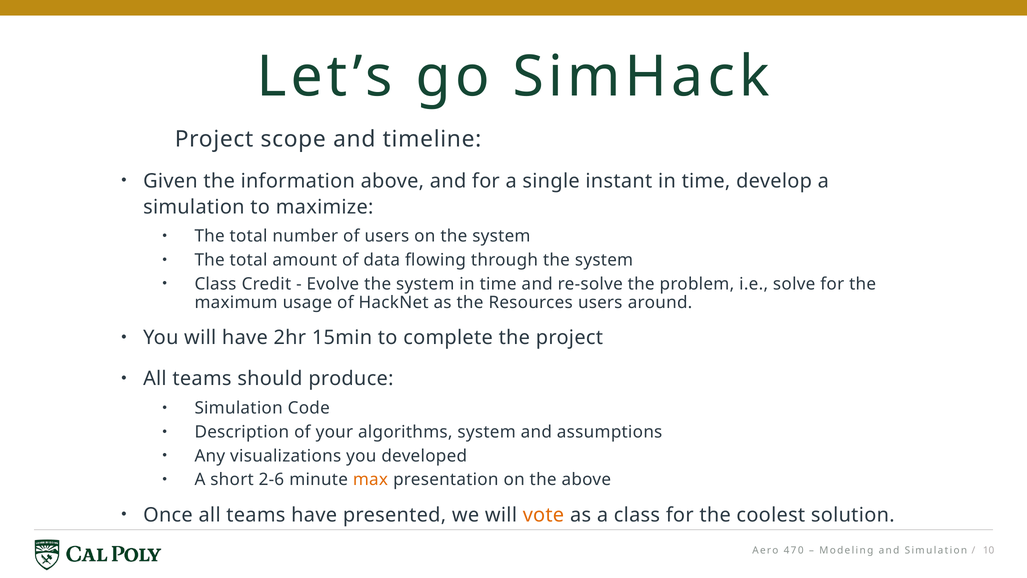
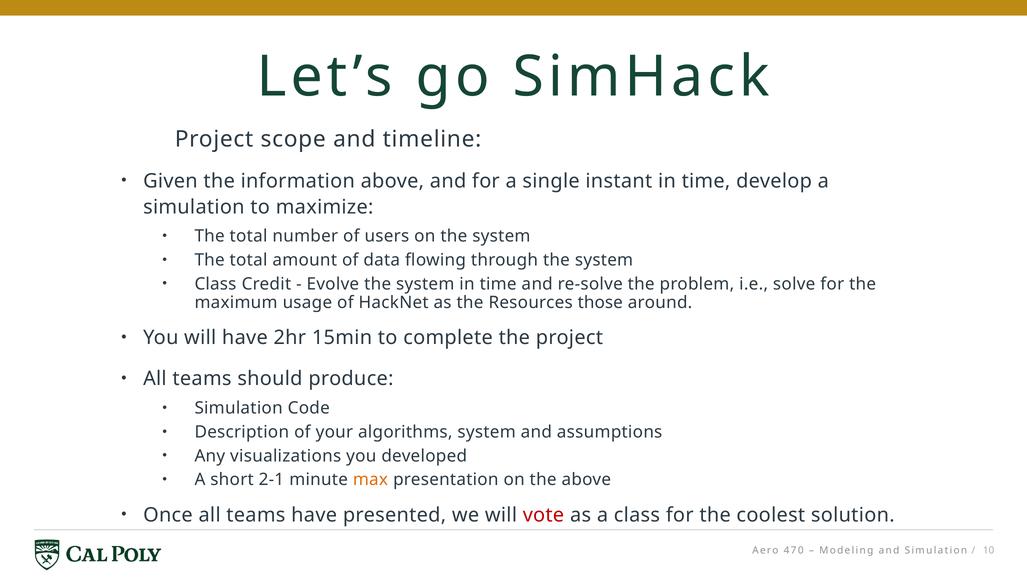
Resources users: users -> those (600, 302)
2-6: 2-6 -> 2-1 (271, 479)
vote colour: orange -> red (543, 515)
